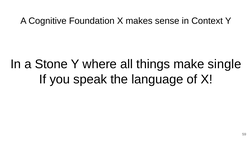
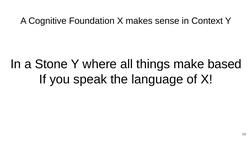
single: single -> based (225, 64)
